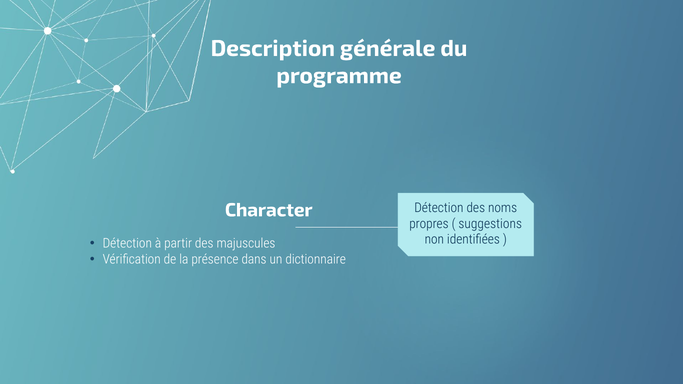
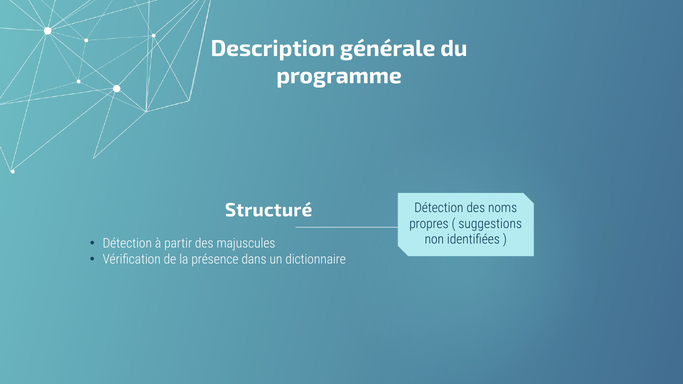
Character: Character -> Structuré (269, 210)
